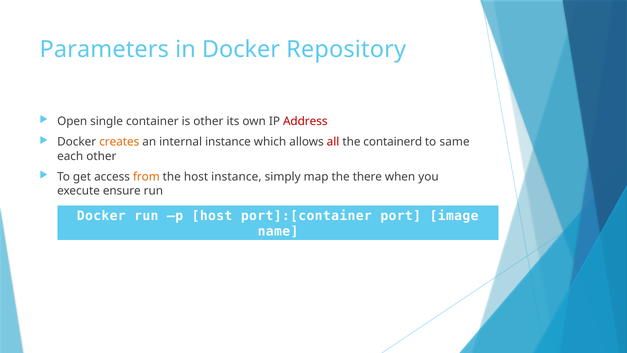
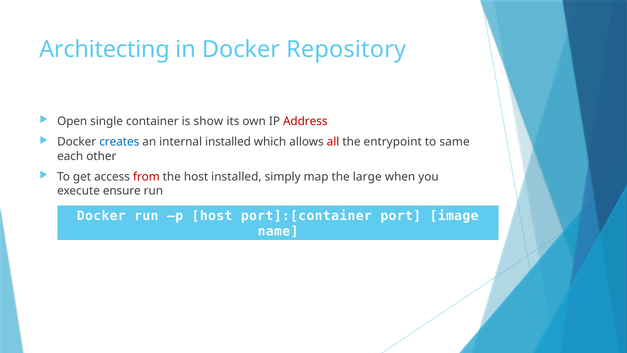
Parameters: Parameters -> Architecting (104, 49)
is other: other -> show (208, 121)
creates colour: orange -> blue (119, 142)
internal instance: instance -> installed (228, 142)
containerd: containerd -> entrypoint (393, 142)
from colour: orange -> red (146, 177)
host instance: instance -> installed (236, 177)
there: there -> large (367, 177)
